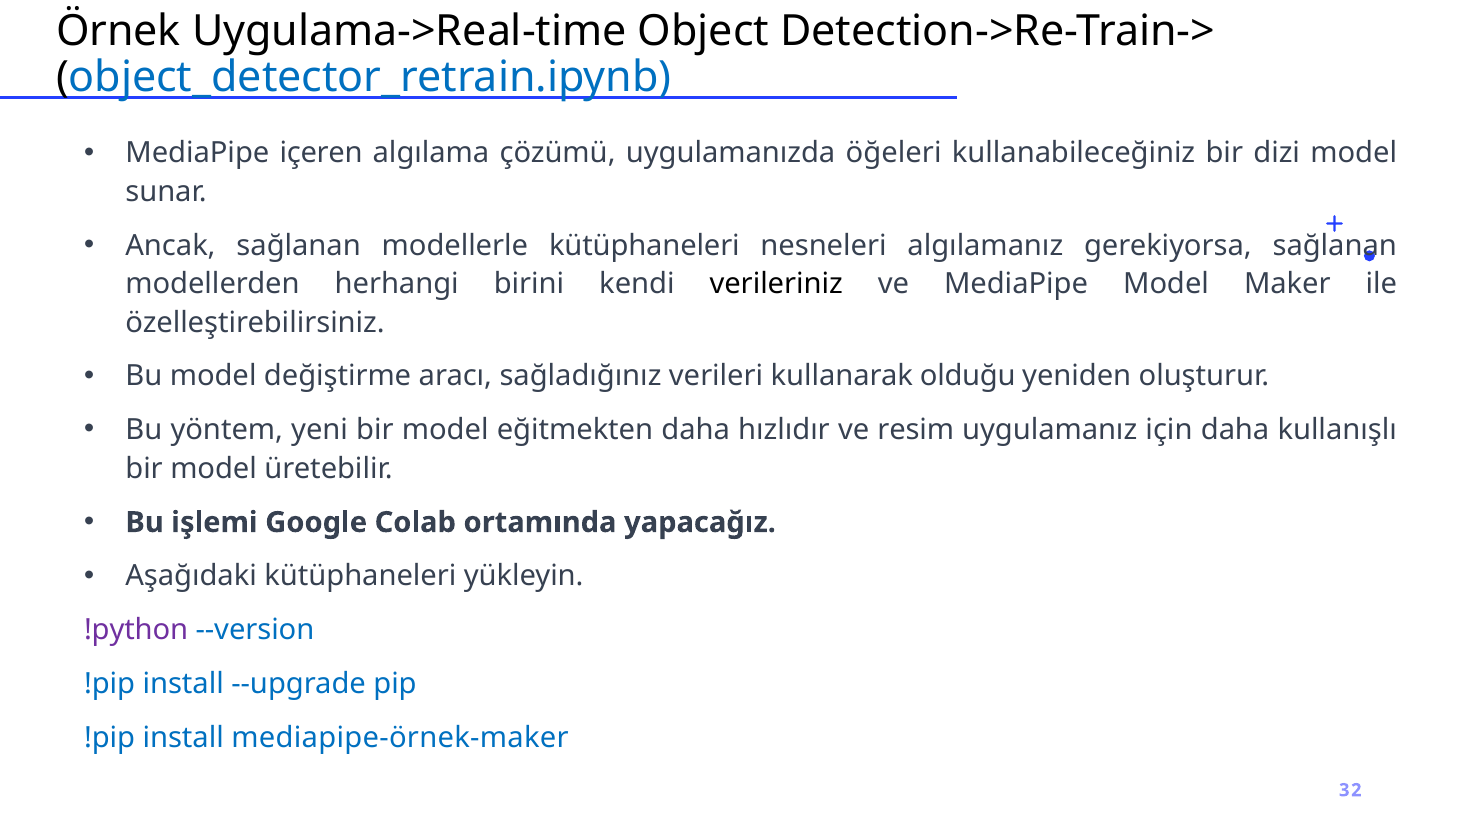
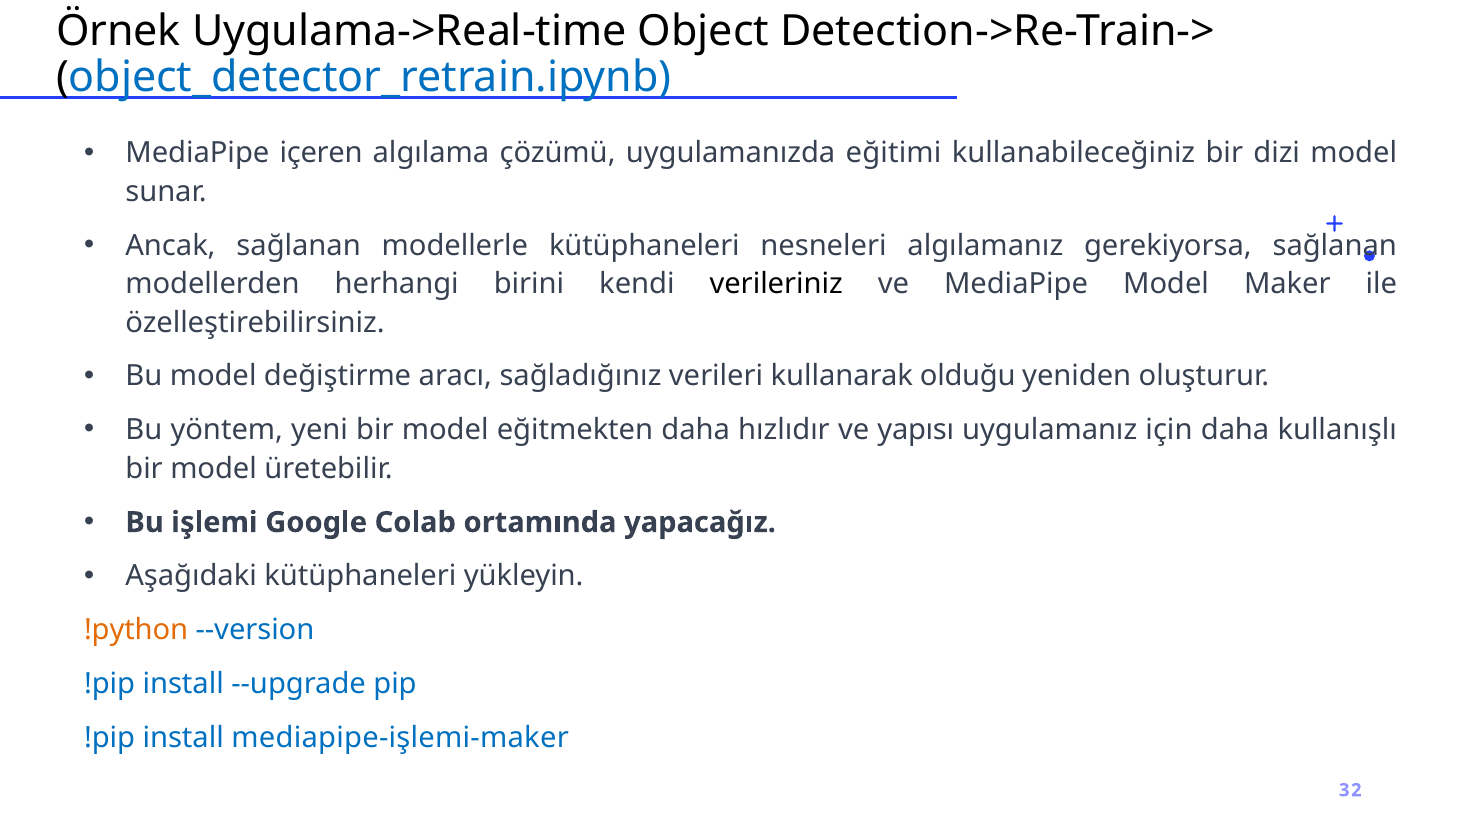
öğeleri: öğeleri -> eğitimi (894, 153)
resim: resim -> yapısı (916, 430)
!python colour: purple -> orange (136, 630)
mediapipe-örnek-maker: mediapipe-örnek-maker -> mediapipe-işlemi-maker (400, 738)
